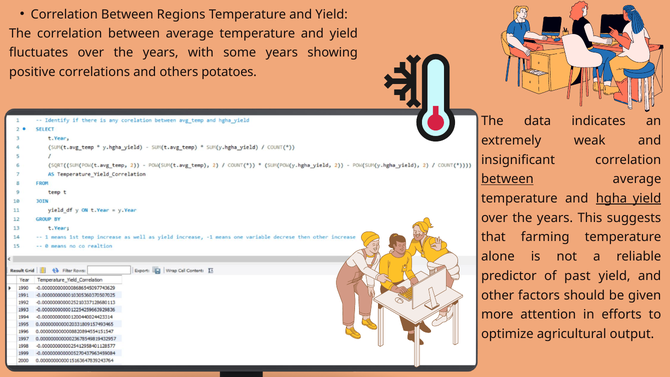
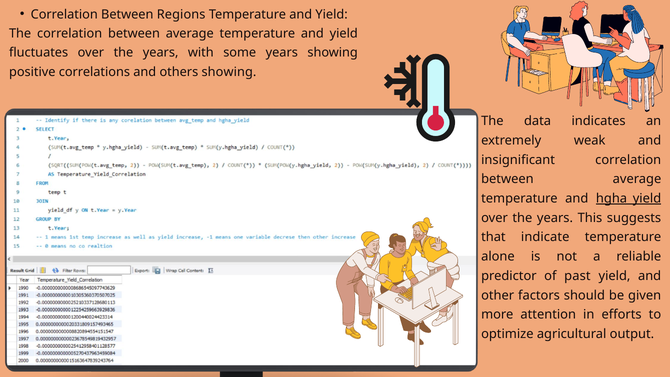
others potatoes: potatoes -> showing (229, 72)
between underline: present -> none (507, 179)
farming: farming -> indicate (545, 237)
